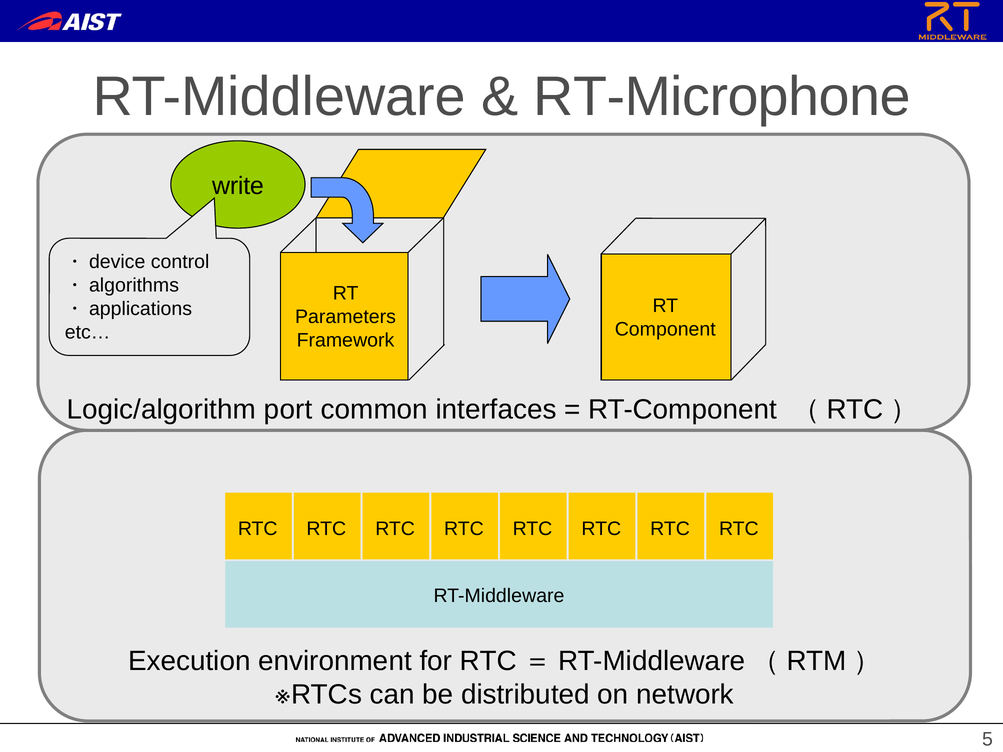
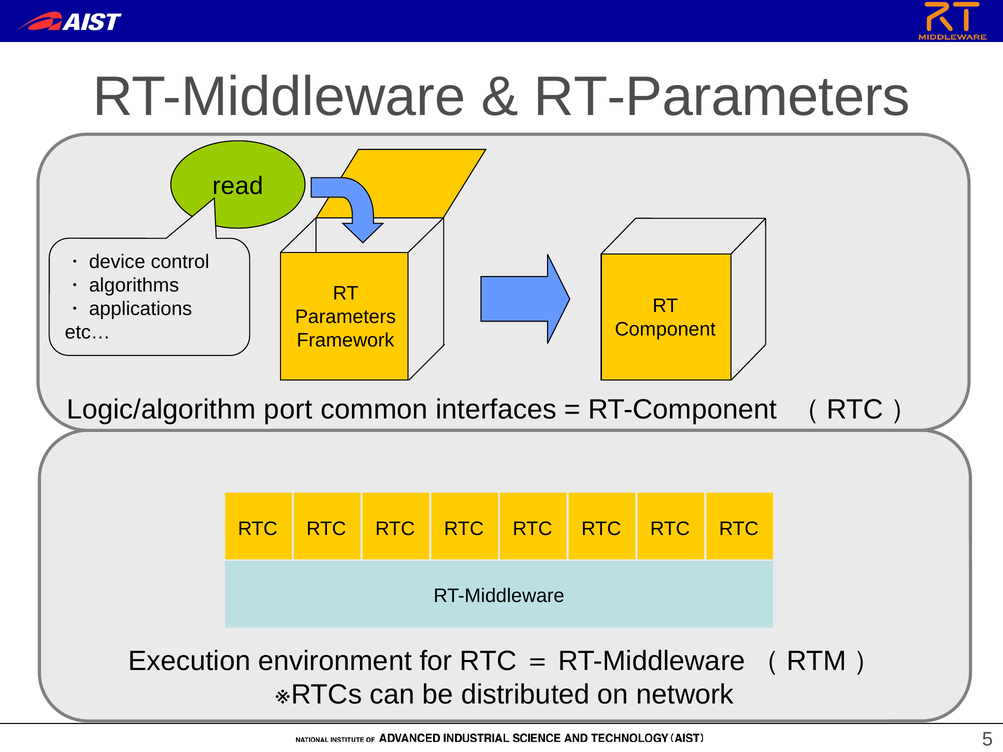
RT-Microphone: RT-Microphone -> RT-Parameters (722, 97)
write: write -> read (238, 186)
